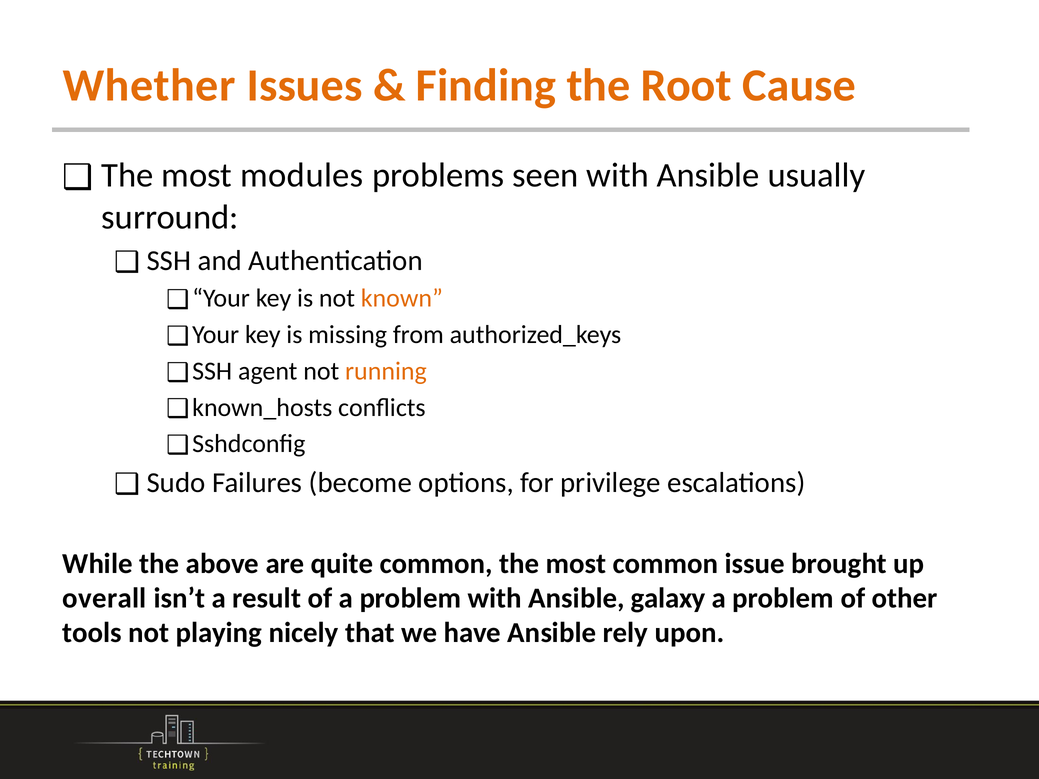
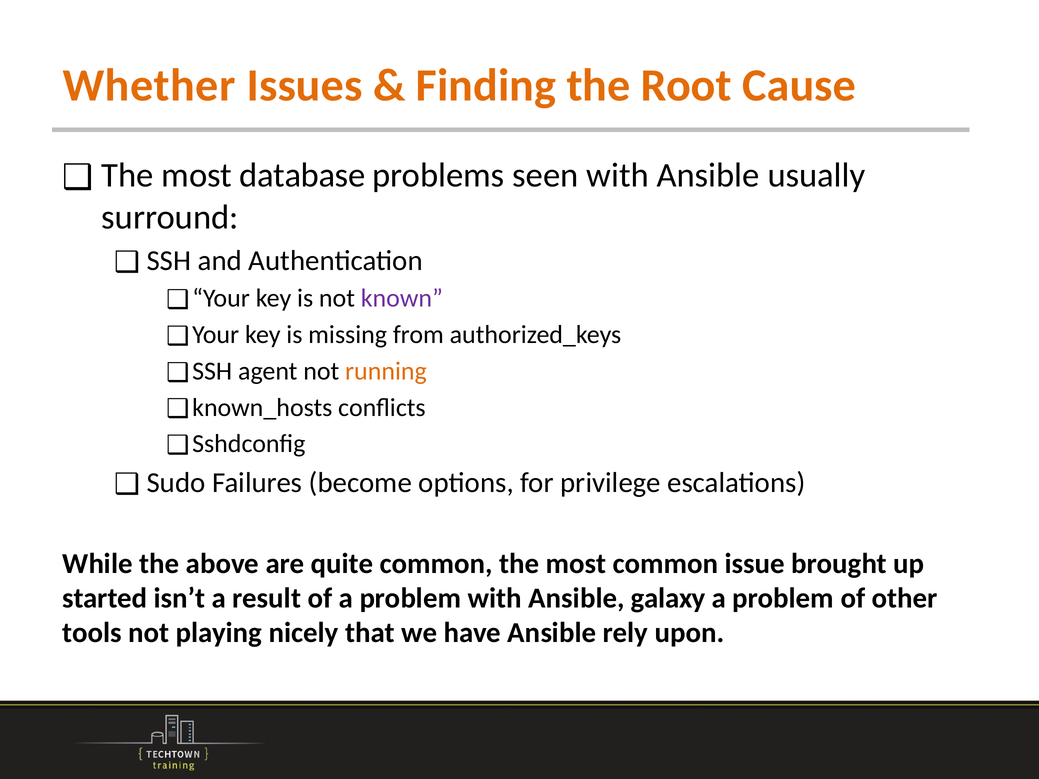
modules: modules -> database (302, 176)
known colour: orange -> purple (402, 299)
overall: overall -> started (105, 598)
